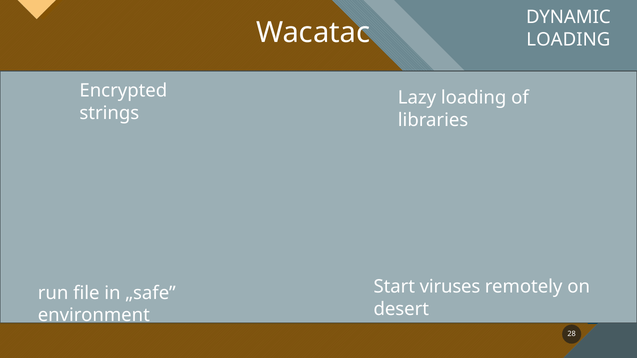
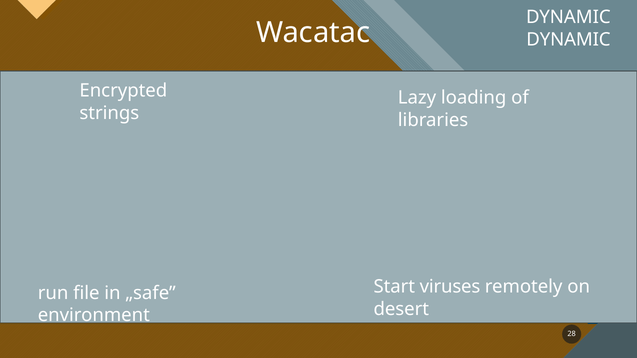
LOADING: LOADING -> DYNAMIC (568, 40)
